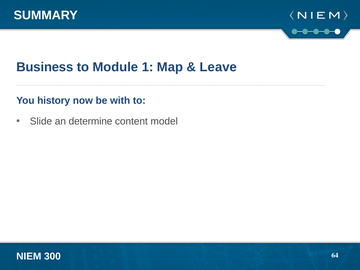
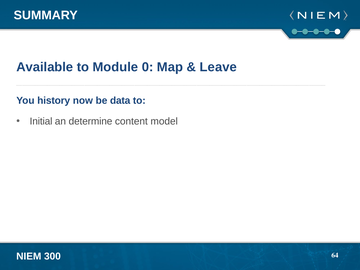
Business: Business -> Available (45, 67)
1: 1 -> 0 (148, 67)
with: with -> data (120, 101)
Slide: Slide -> Initial (41, 121)
